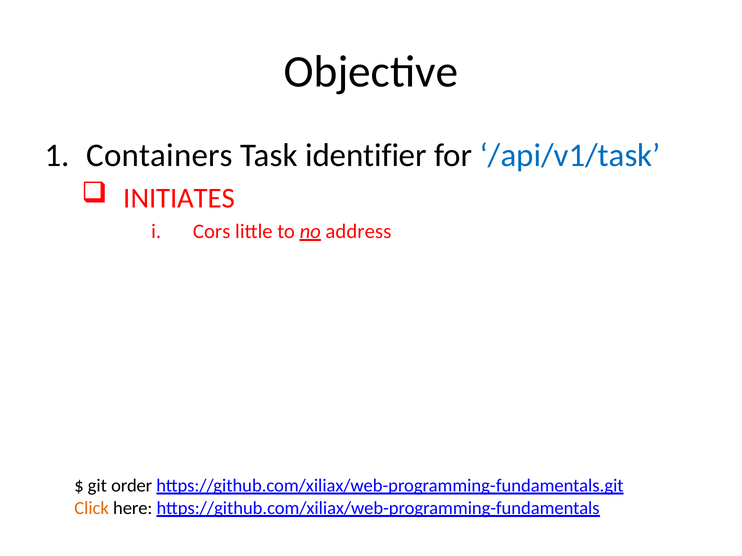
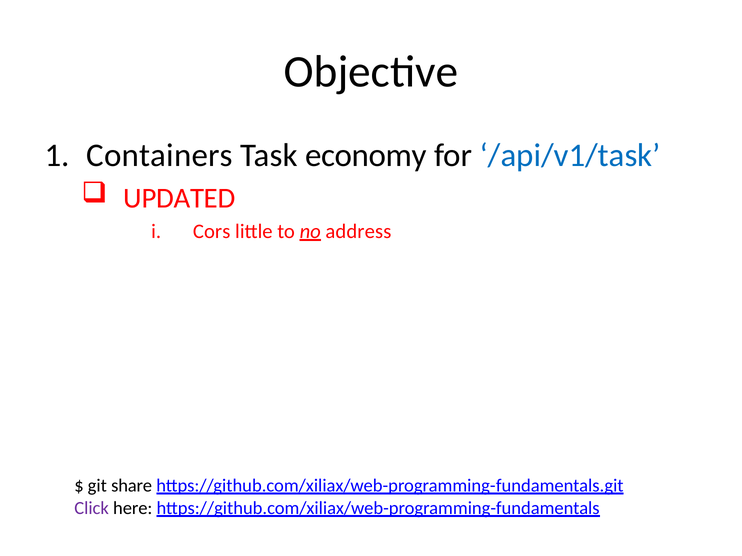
identifier: identifier -> economy (366, 156)
INITIATES: INITIATES -> UPDATED (179, 198)
order: order -> share (132, 486)
Click colour: orange -> purple (92, 508)
